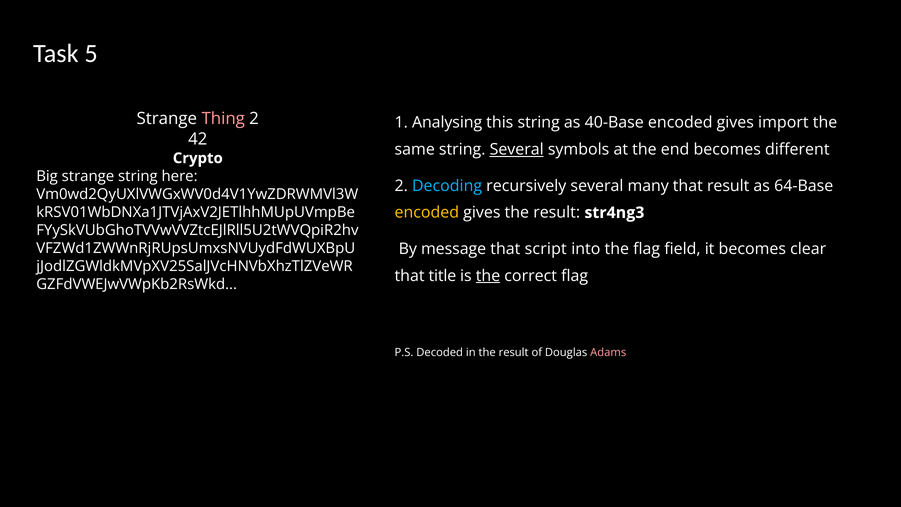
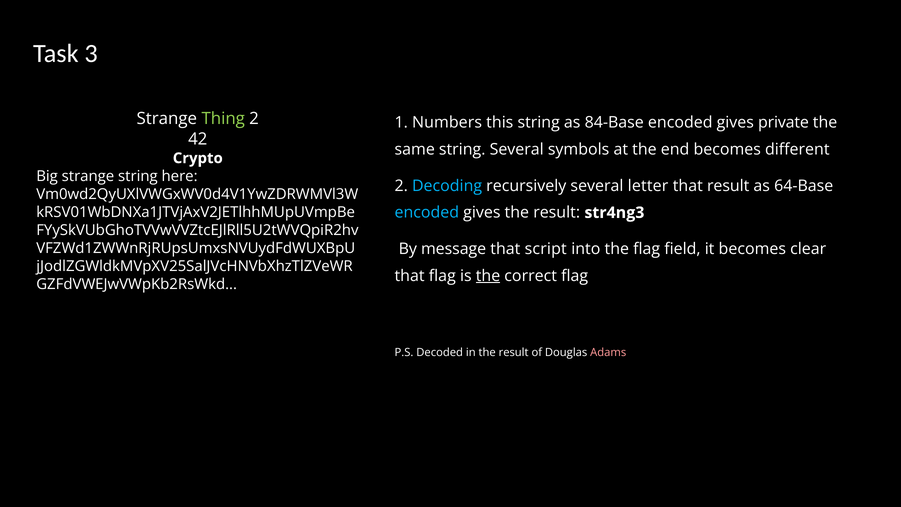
5: 5 -> 3 (91, 53)
Thing colour: pink -> light green (223, 119)
Analysing: Analysing -> Numbers (447, 123)
40-Base: 40-Base -> 84-Base (614, 123)
import: import -> private (783, 123)
Several underline: present -> none (517, 150)
many: many -> letter (648, 186)
encoded colour: yellow -> light blue (427, 213)
that title: title -> flag (442, 276)
